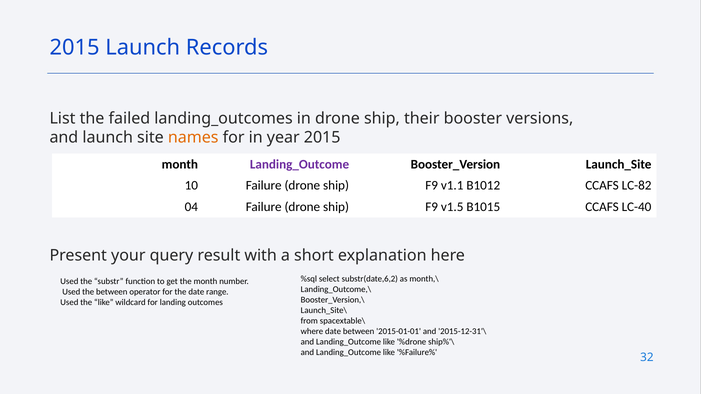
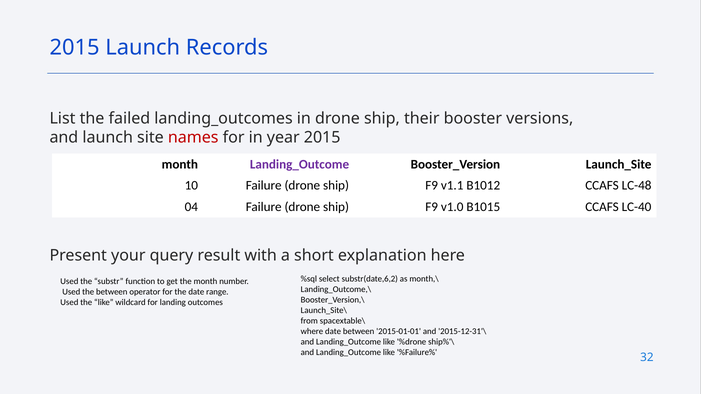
names colour: orange -> red (193, 138)
LC-82: LC-82 -> LC-48 (637, 186)
v1.5: v1.5 -> v1.0 (452, 207)
